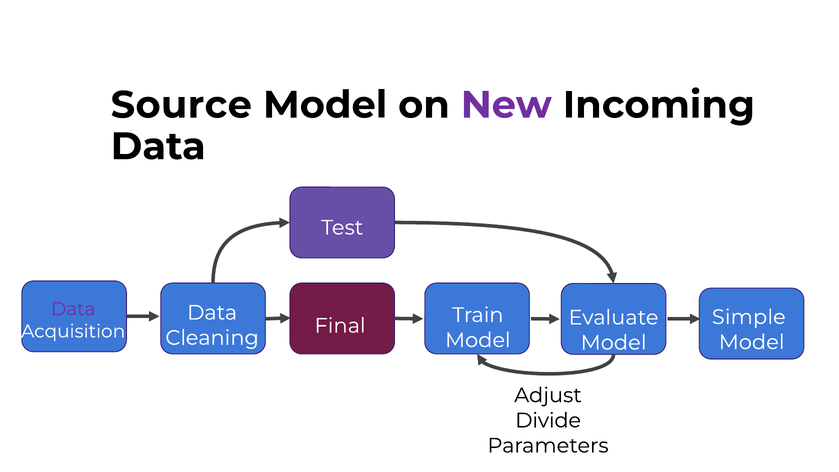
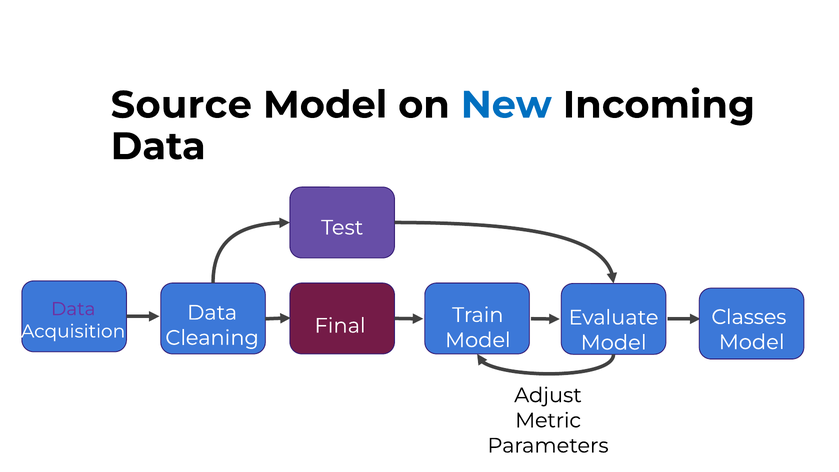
New colour: purple -> blue (506, 105)
Simple: Simple -> Classes (749, 317)
Divide: Divide -> Metric (548, 420)
